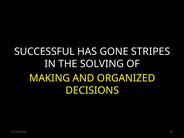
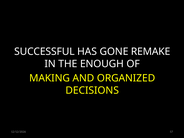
STRIPES: STRIPES -> REMAKE (151, 52)
SOLVING: SOLVING -> ENOUGH (102, 64)
